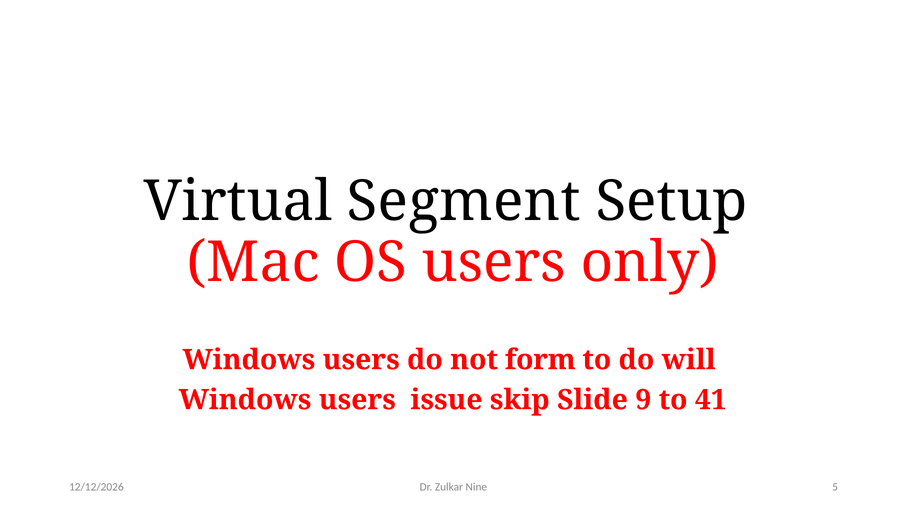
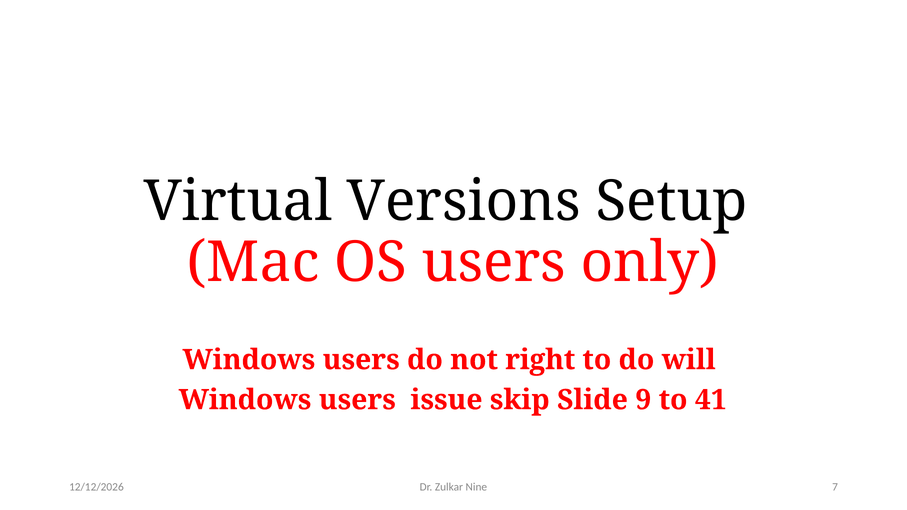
Segment: Segment -> Versions (464, 201)
form: form -> right (540, 360)
5: 5 -> 7 (835, 487)
